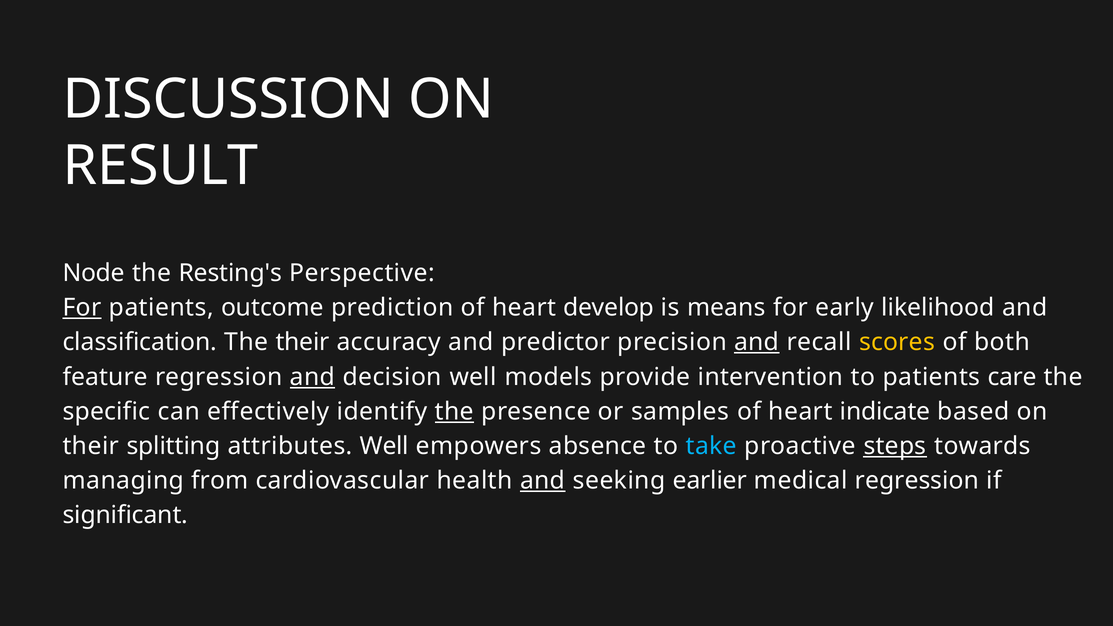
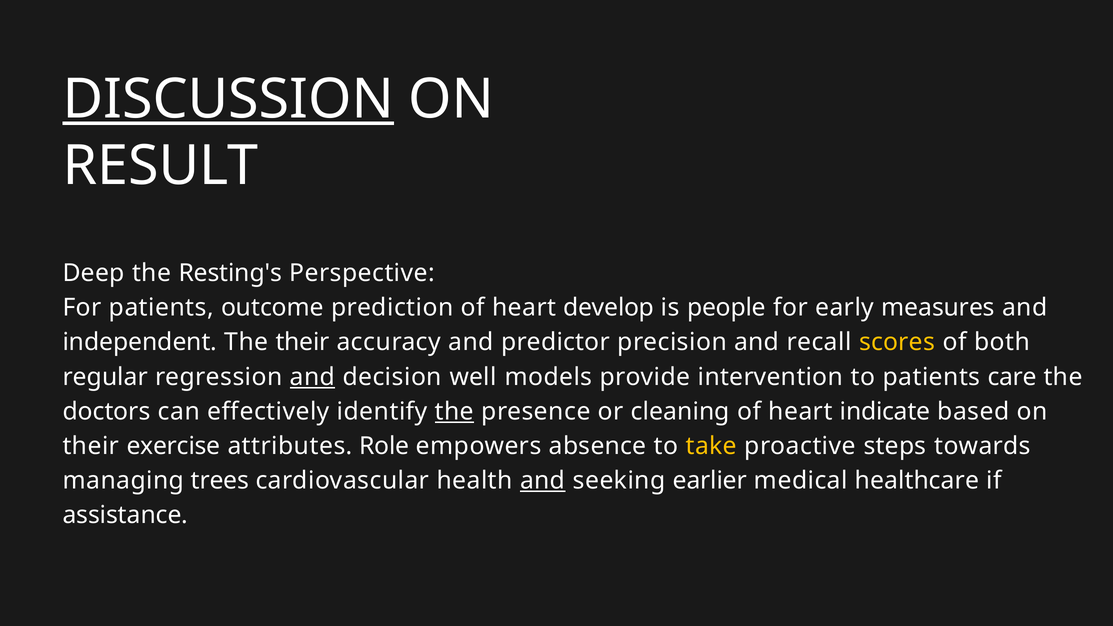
DISCUSSION underline: none -> present (228, 99)
Node: Node -> Deep (94, 273)
For underline: present -> none (82, 308)
means: means -> people (726, 308)
likelihood: likelihood -> measures (938, 308)
classification: classification -> independent (140, 342)
and underline: present -> none (757, 342)
feature: feature -> regular (105, 377)
specific: specific -> doctors (107, 412)
samples: samples -> cleaning (680, 412)
splitting: splitting -> exercise (173, 446)
attributes Well: Well -> Role (384, 446)
take colour: light blue -> yellow (711, 446)
steps underline: present -> none (895, 446)
from: from -> trees (220, 481)
medical regression: regression -> healthcare (917, 481)
significant: significant -> assistance (125, 515)
